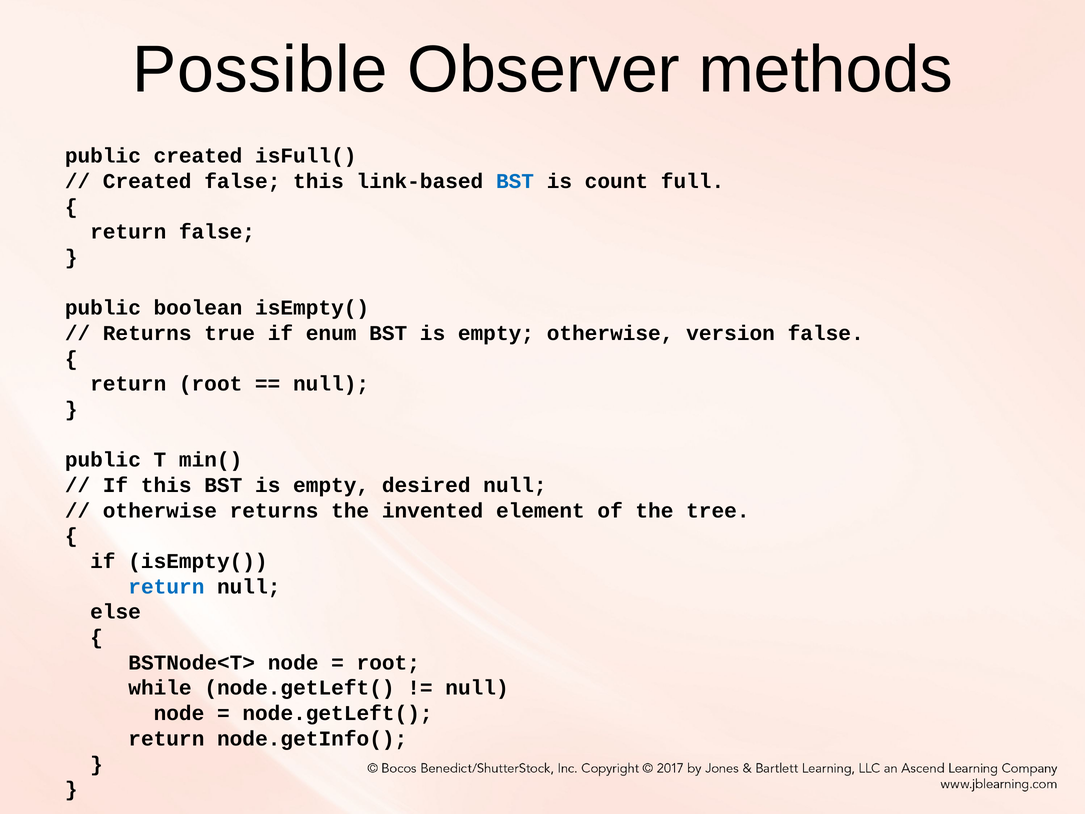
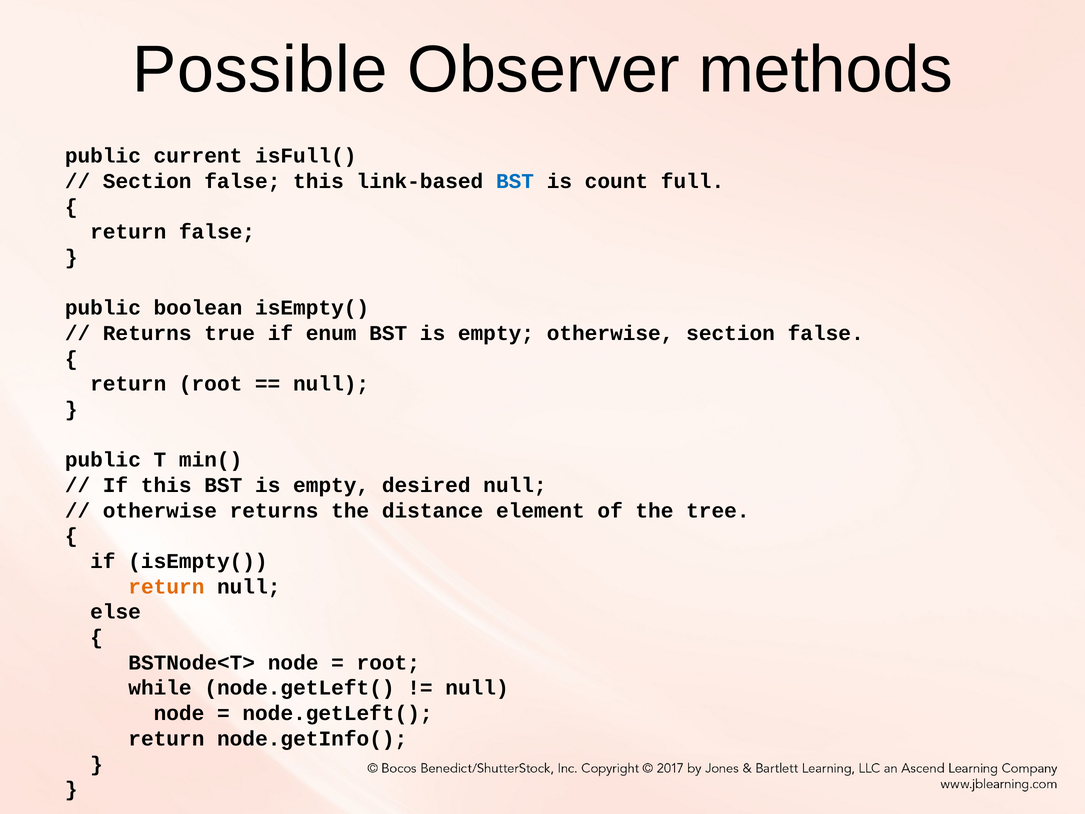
public created: created -> current (198, 156)
Created: Created -> Section (147, 181)
otherwise version: version -> section (731, 333)
invented: invented -> distance (433, 511)
return colour: blue -> orange (166, 586)
